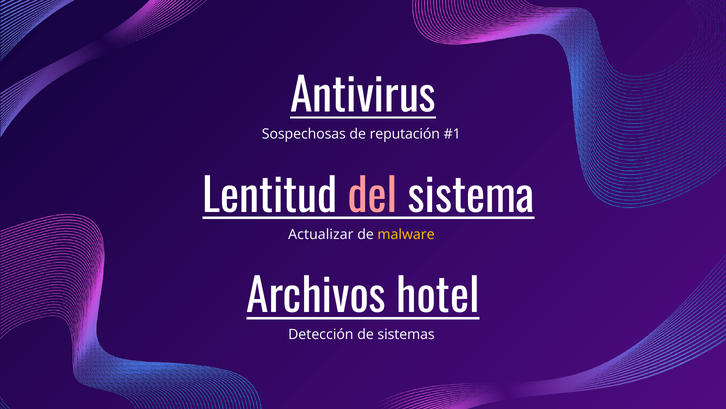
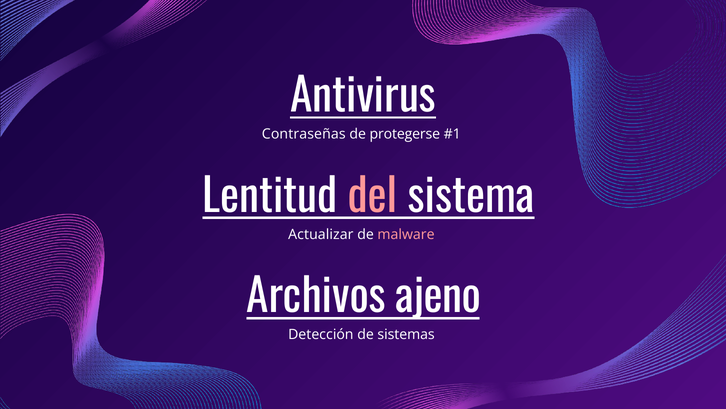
Sospechosas: Sospechosas -> Contraseñas (304, 134)
reputación: reputación -> protegerse (405, 134)
malware colour: yellow -> pink (406, 234)
hotel: hotel -> ajeno (438, 297)
